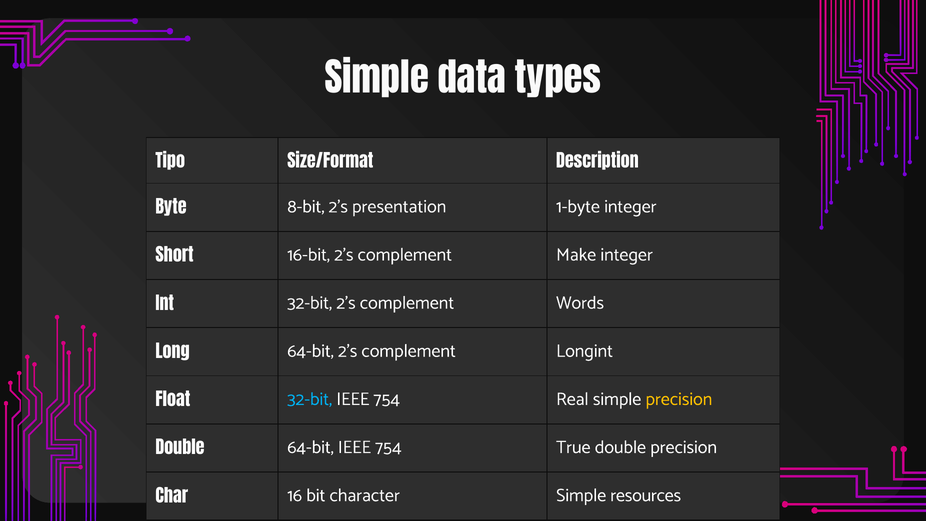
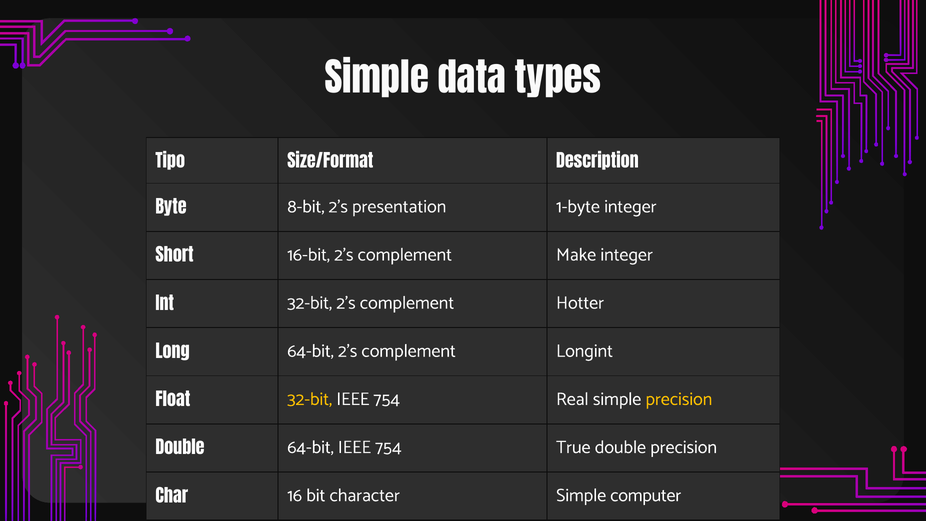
Words: Words -> Hotter (580, 303)
32-bit colour: light blue -> yellow (310, 399)
resources: resources -> computer (646, 495)
